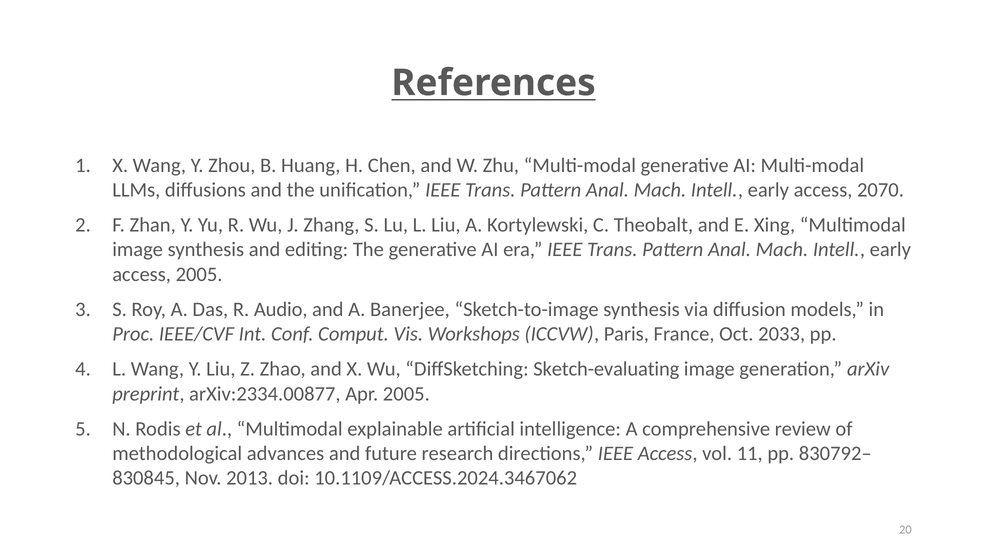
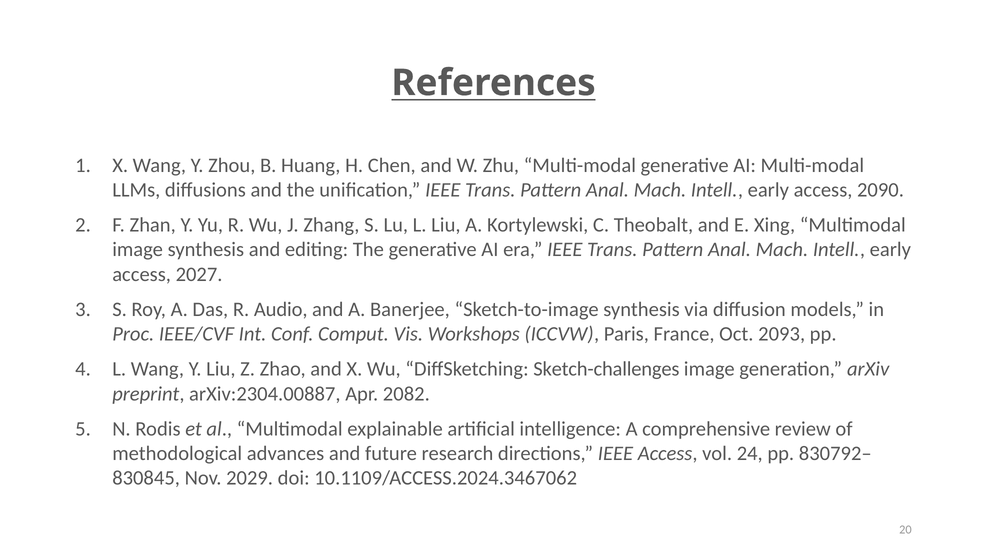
2070: 2070 -> 2090 (880, 190)
access 2005: 2005 -> 2027 (199, 274)
2033: 2033 -> 2093 (782, 334)
Sketch-evaluating: Sketch-evaluating -> Sketch-challenges (606, 369)
arXiv:2334.00877: arXiv:2334.00877 -> arXiv:2304.00887 (265, 394)
Apr 2005: 2005 -> 2082 (406, 394)
11: 11 -> 24 (750, 454)
2013: 2013 -> 2029 (250, 478)
